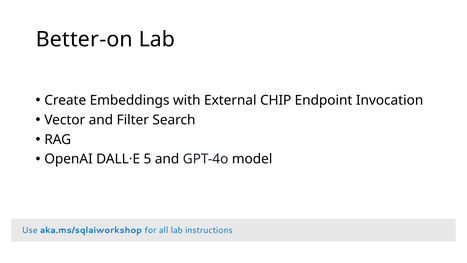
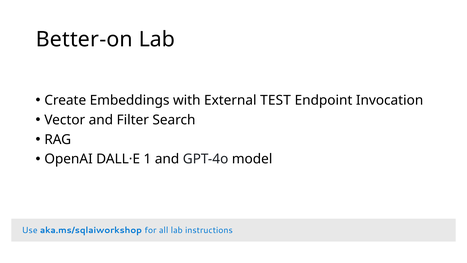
CHIP: CHIP -> TEST (276, 100)
5: 5 -> 1 (147, 159)
